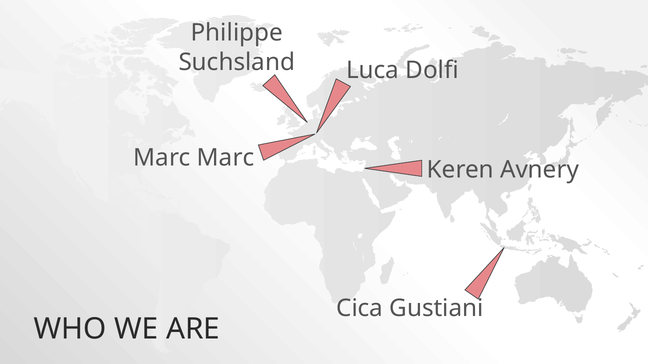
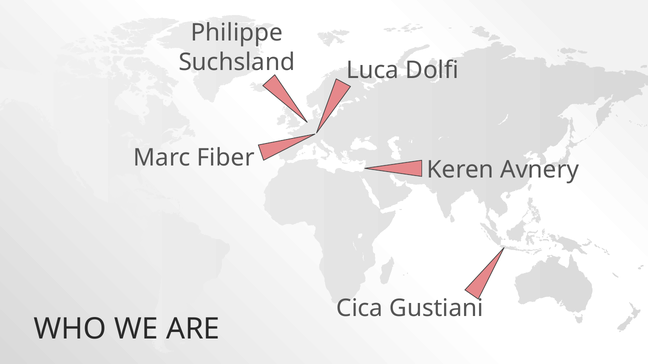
Marc Marc: Marc -> Fiber (226, 158)
